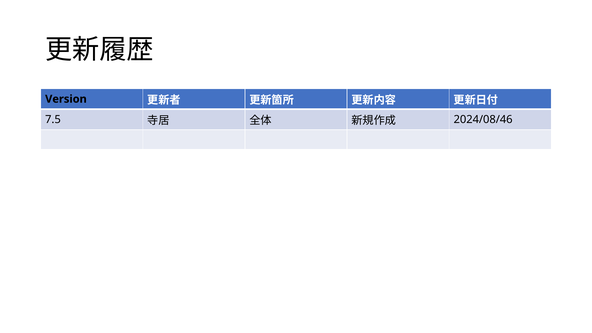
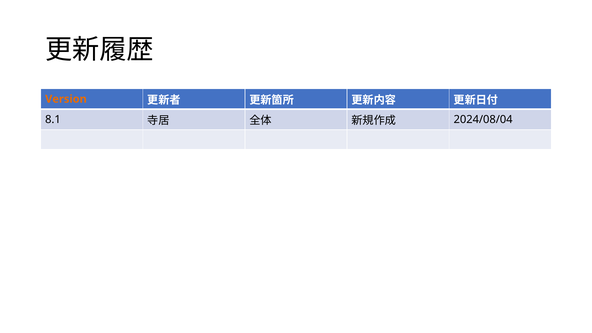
Version colour: black -> orange (66, 99)
7.5: 7.5 -> 8.1 (53, 120)
2024/08/46: 2024/08/46 -> 2024/08/04 (483, 120)
